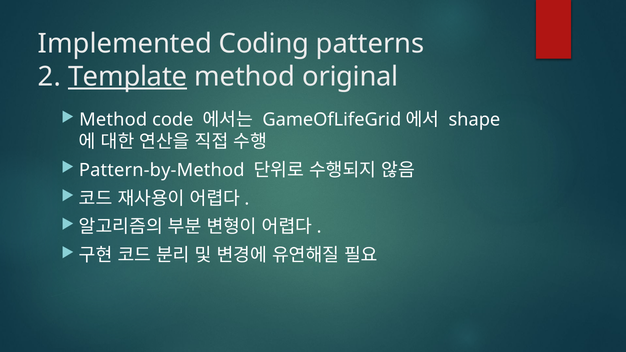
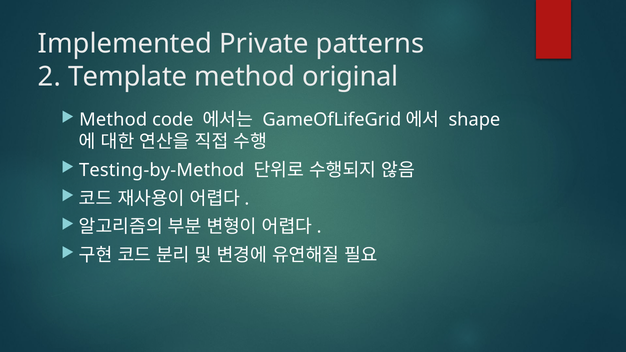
Coding: Coding -> Private (264, 44)
Template underline: present -> none (128, 77)
Pattern-by-Method: Pattern-by-Method -> Testing-by-Method (162, 170)
